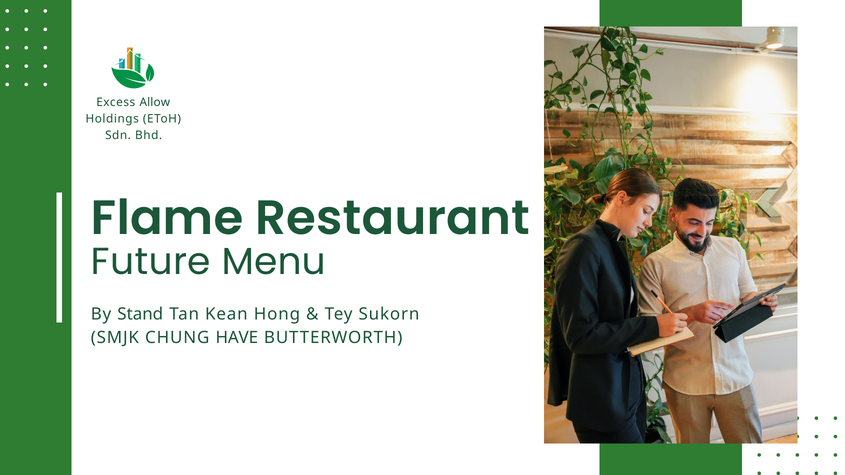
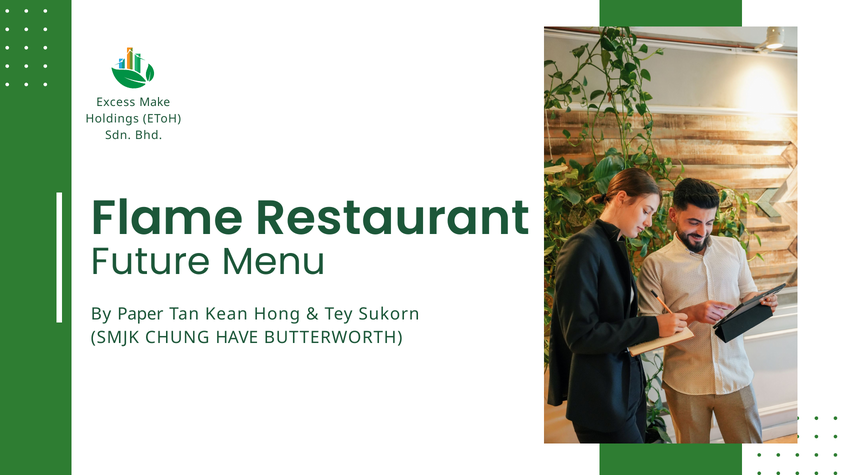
Allow: Allow -> Make (155, 102)
Stand: Stand -> Paper (140, 314)
